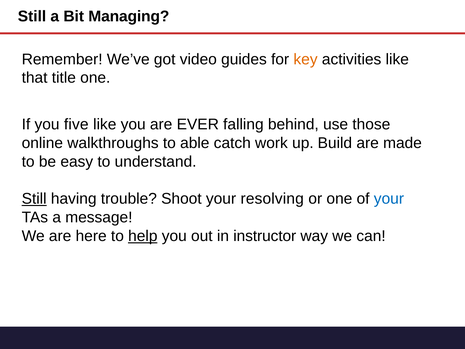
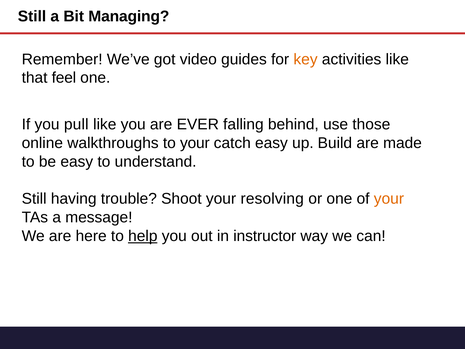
title: title -> feel (64, 78)
five: five -> pull (76, 124)
to able: able -> your (195, 143)
catch work: work -> easy (271, 143)
Still underline: present -> none (34, 199)
your colour: blue -> orange (389, 199)
